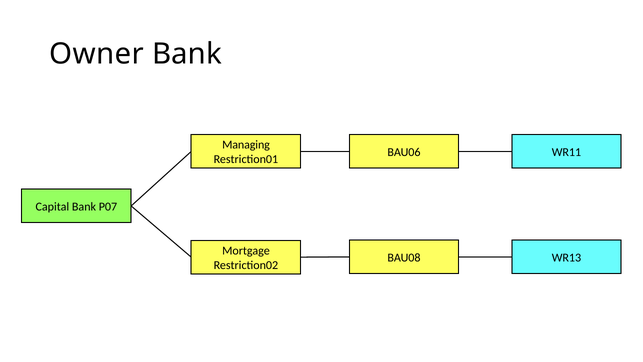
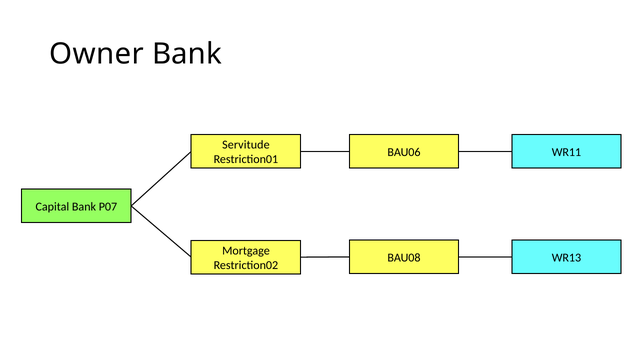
Managing: Managing -> Servitude (246, 145)
